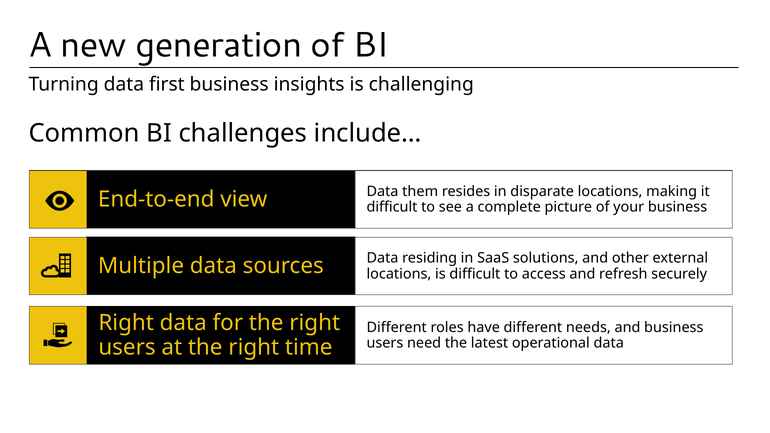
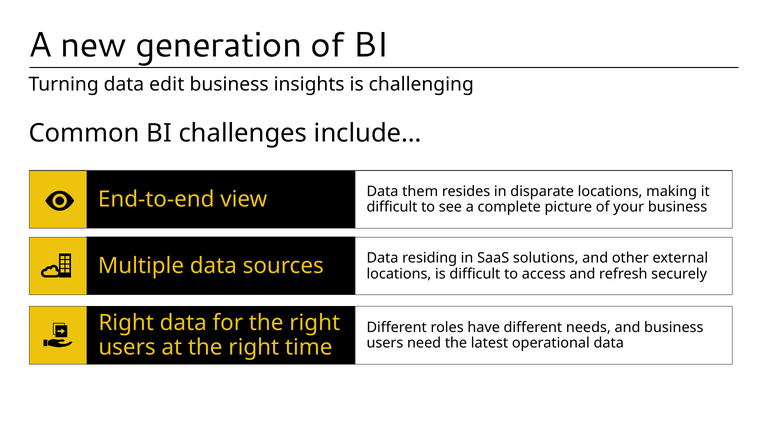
first: first -> edit (167, 84)
